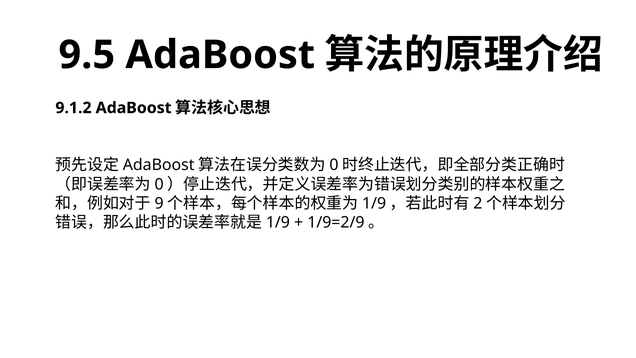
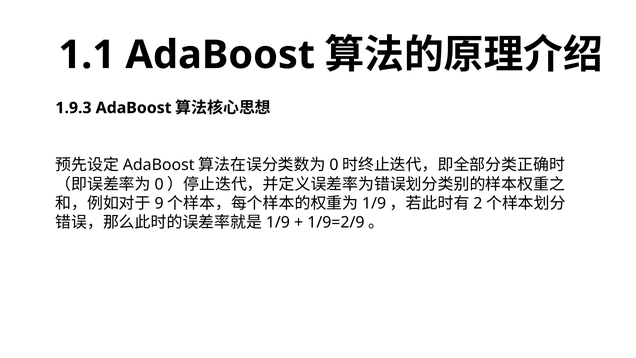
9.5: 9.5 -> 1.1 (87, 55)
9.1.2: 9.1.2 -> 1.9.3 (73, 108)
